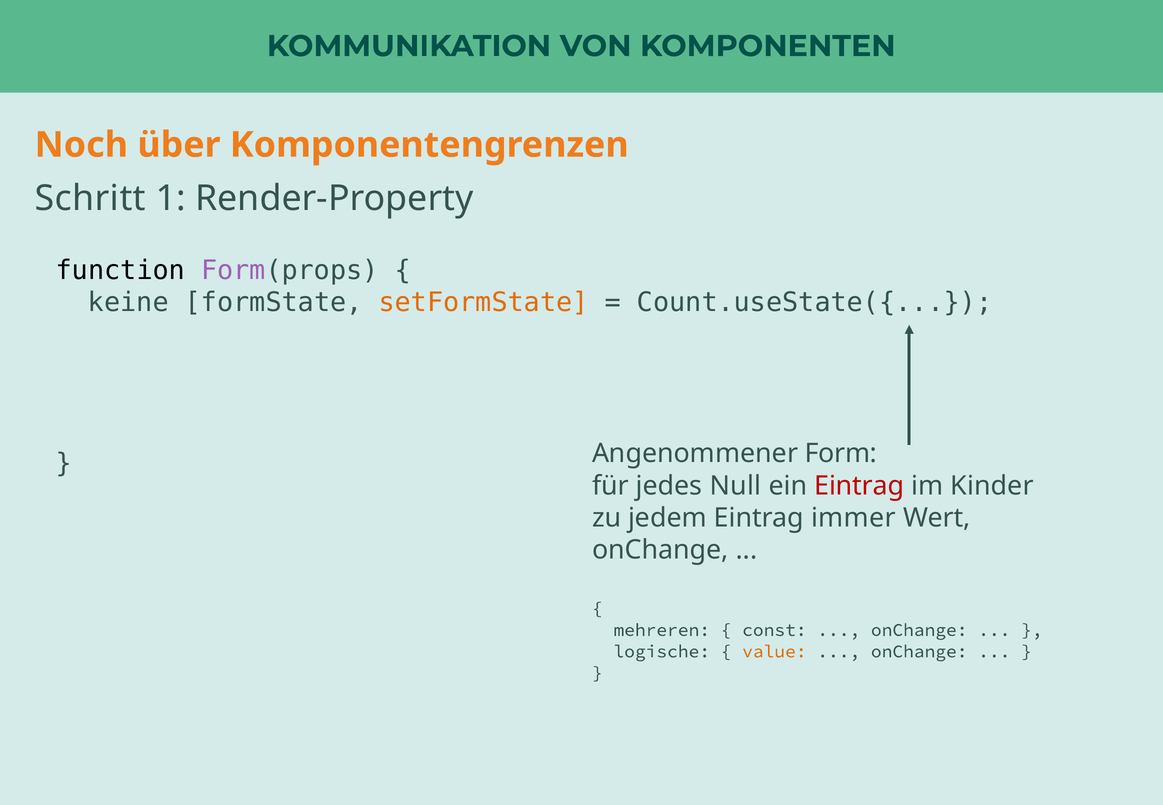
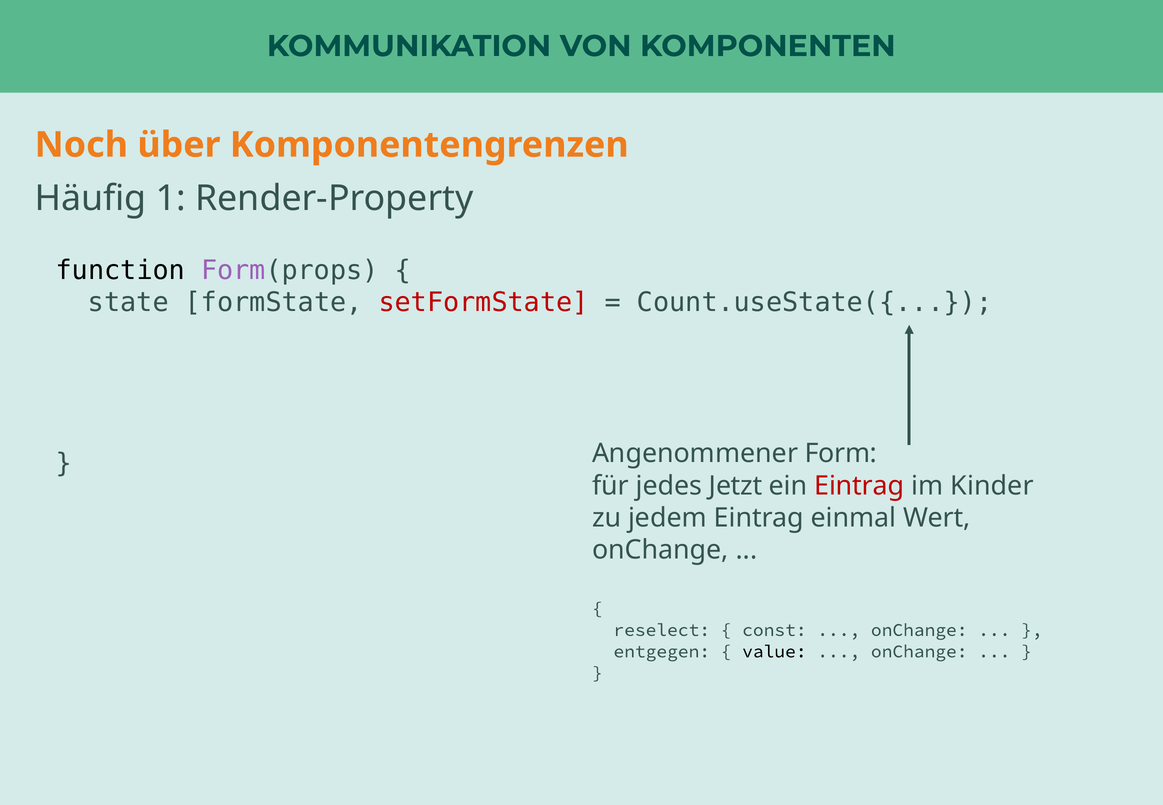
Schritt: Schritt -> Häufig (91, 198)
keine: keine -> state (128, 303)
setFormState colour: orange -> red (484, 303)
Null: Null -> Jetzt (736, 486)
immer: immer -> einmal (854, 518)
mehreren: mehreren -> reselect (662, 630)
logische: logische -> entgegen (662, 652)
value colour: orange -> black (774, 652)
